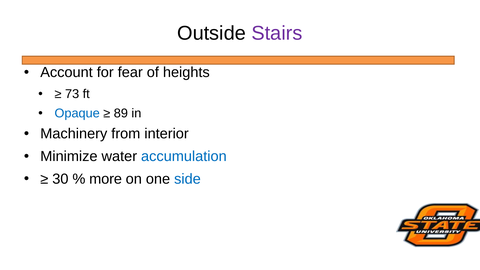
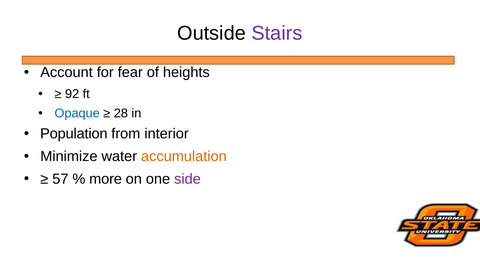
73: 73 -> 92 (72, 94)
89: 89 -> 28 (121, 113)
Machinery: Machinery -> Population (74, 134)
accumulation colour: blue -> orange (184, 156)
30: 30 -> 57 (60, 179)
side colour: blue -> purple (187, 179)
